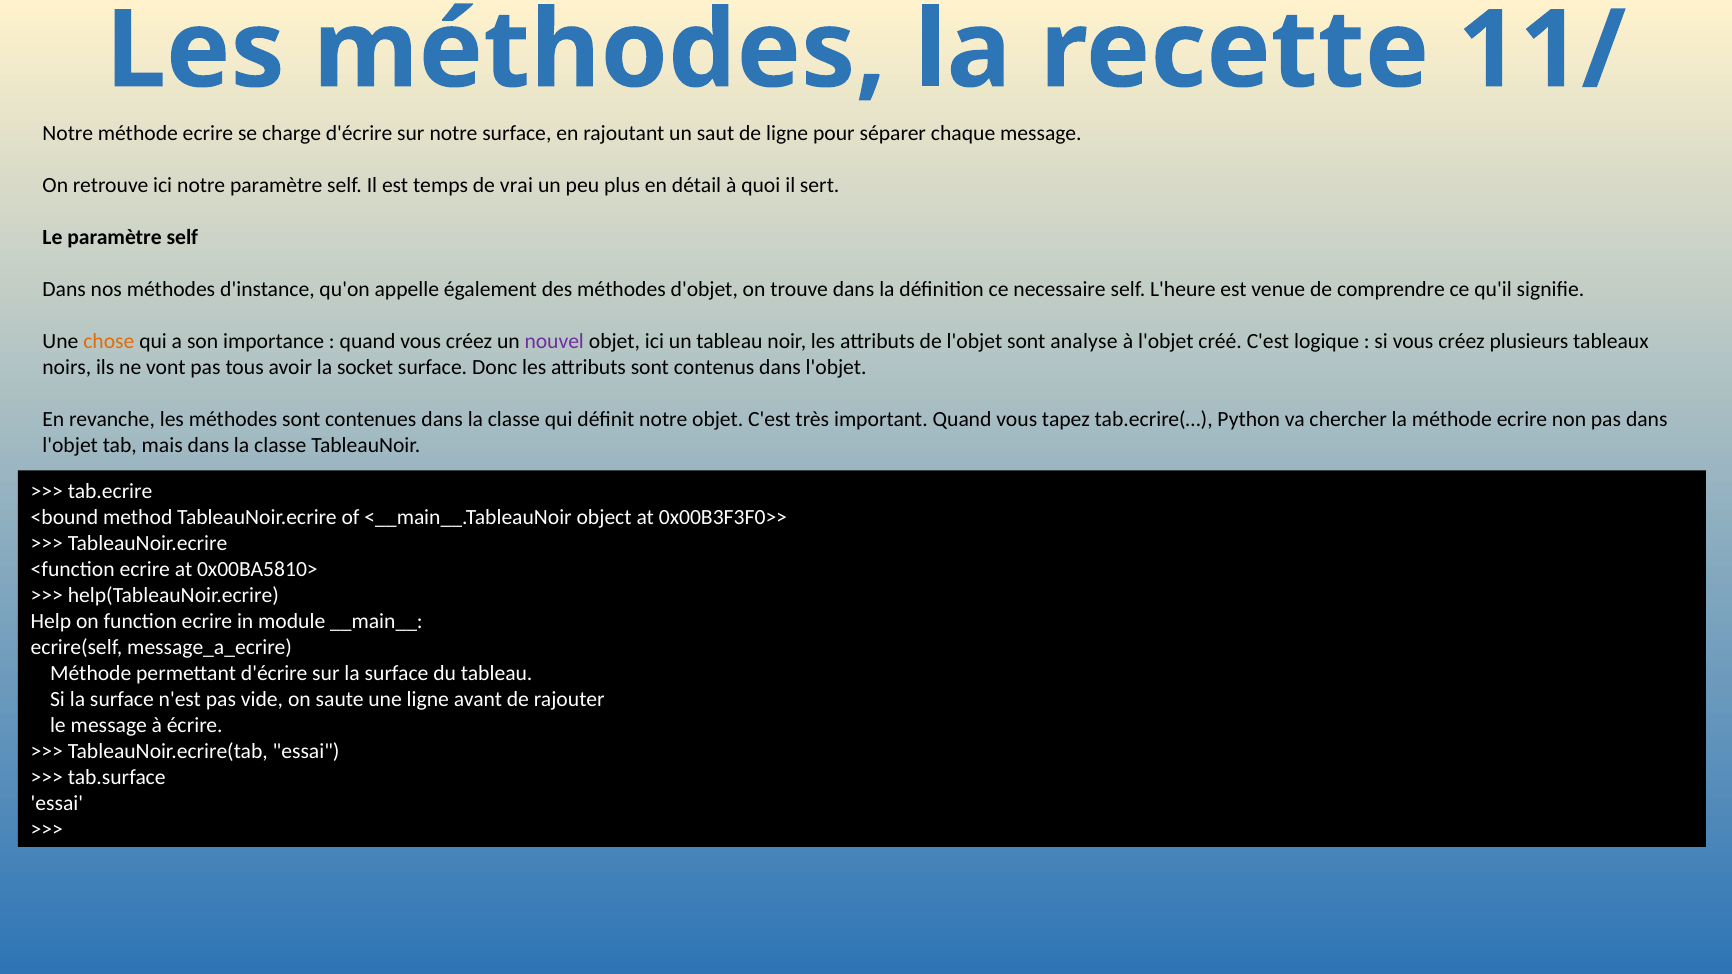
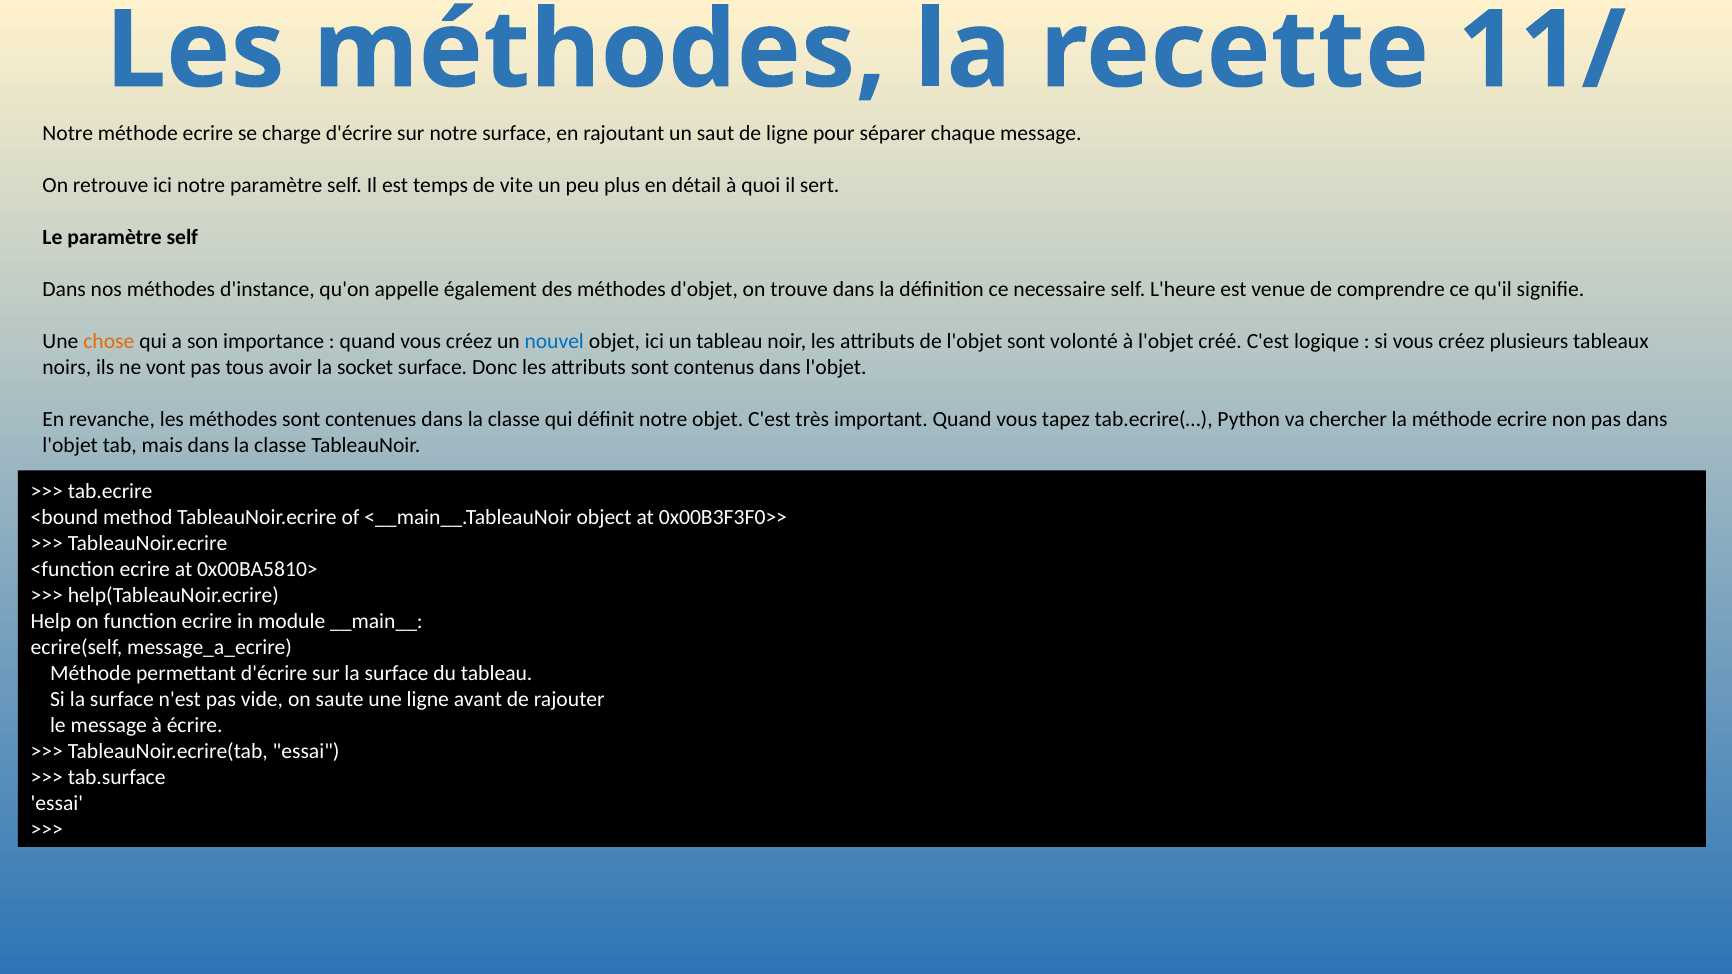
vrai: vrai -> vite (516, 186)
nouvel colour: purple -> blue (554, 342)
analyse: analyse -> volonté (1084, 342)
